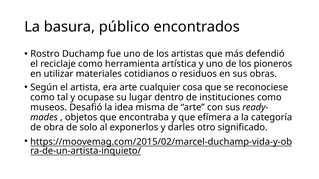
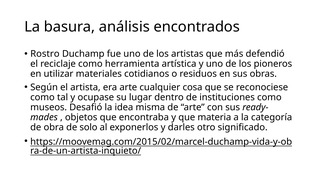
público: público -> análisis (124, 27)
efímera: efímera -> materia (214, 118)
